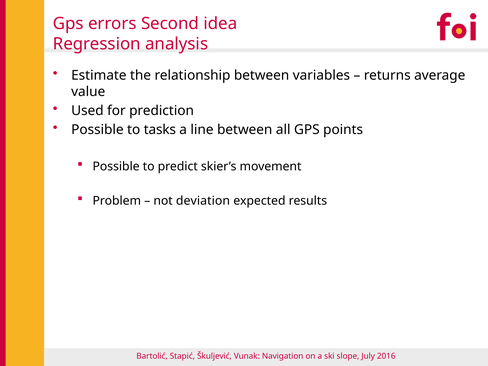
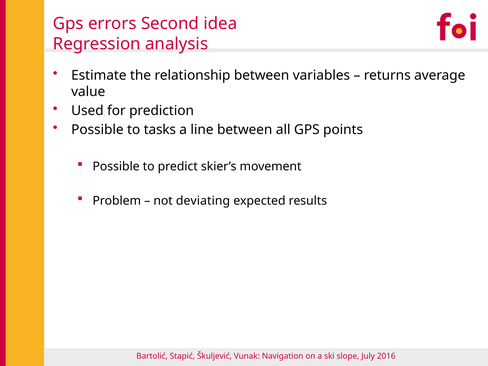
deviation: deviation -> deviating (203, 201)
